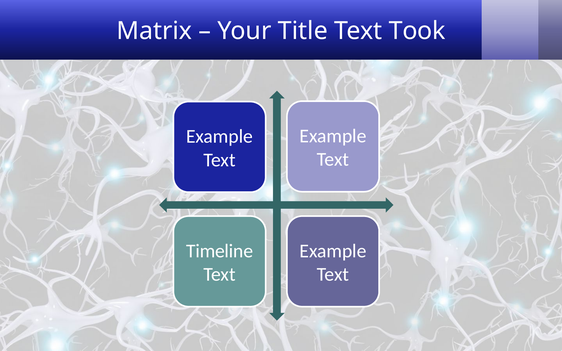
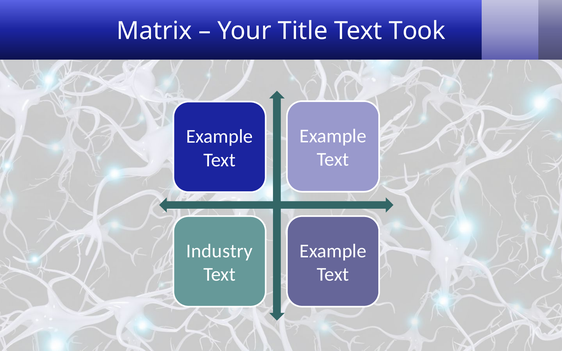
Timeline: Timeline -> Industry (219, 251)
